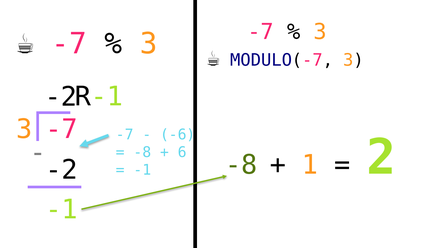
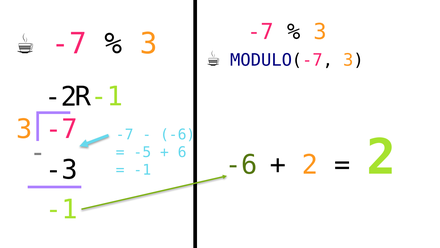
-8: -8 -> -5 (142, 152)
1: 1 -> 2 (310, 165)
-8: -8 -> -6 (241, 165)
-2: -2 -> -3 (62, 170)
